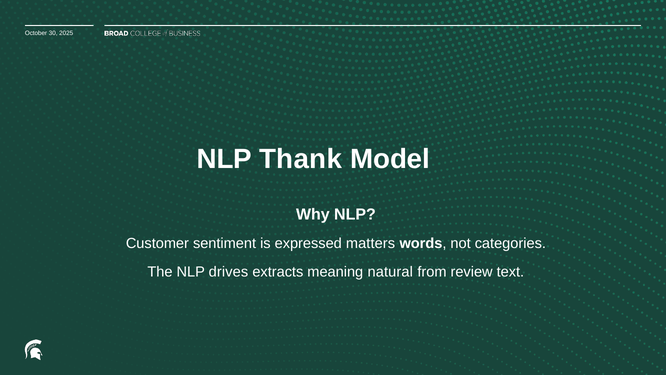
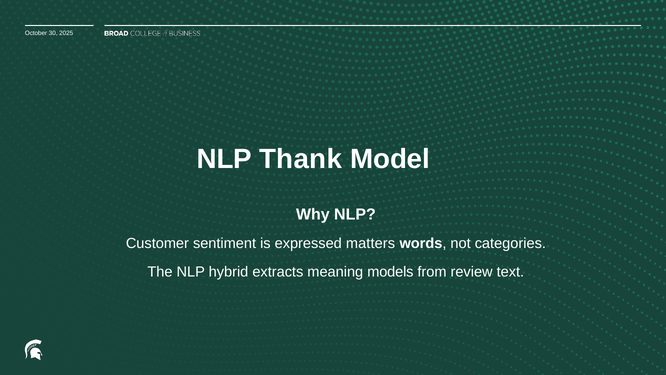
drives: drives -> hybrid (229, 272)
natural: natural -> models (390, 272)
